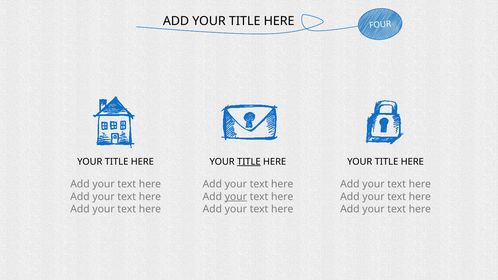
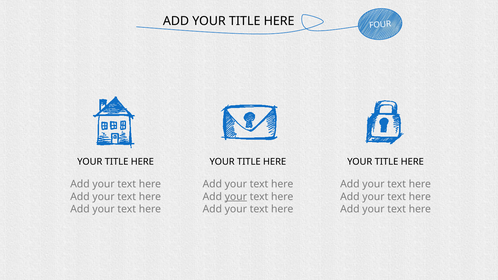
TITLE underline: present -> none (249, 162)
